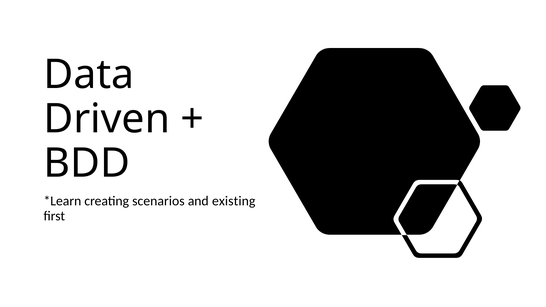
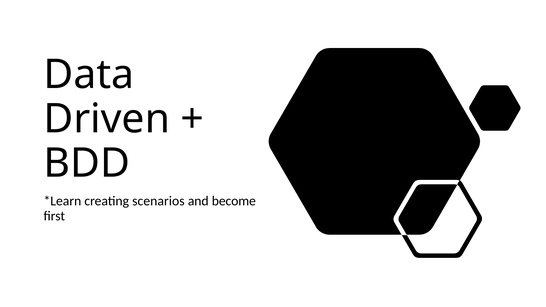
existing: existing -> become (234, 201)
